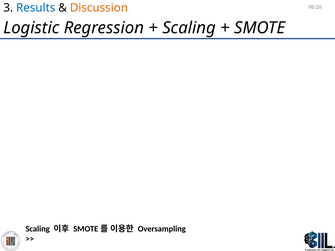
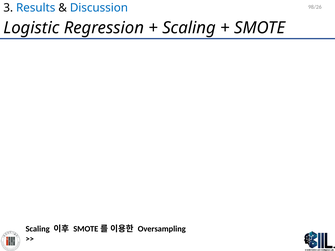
Discussion colour: orange -> blue (99, 8)
